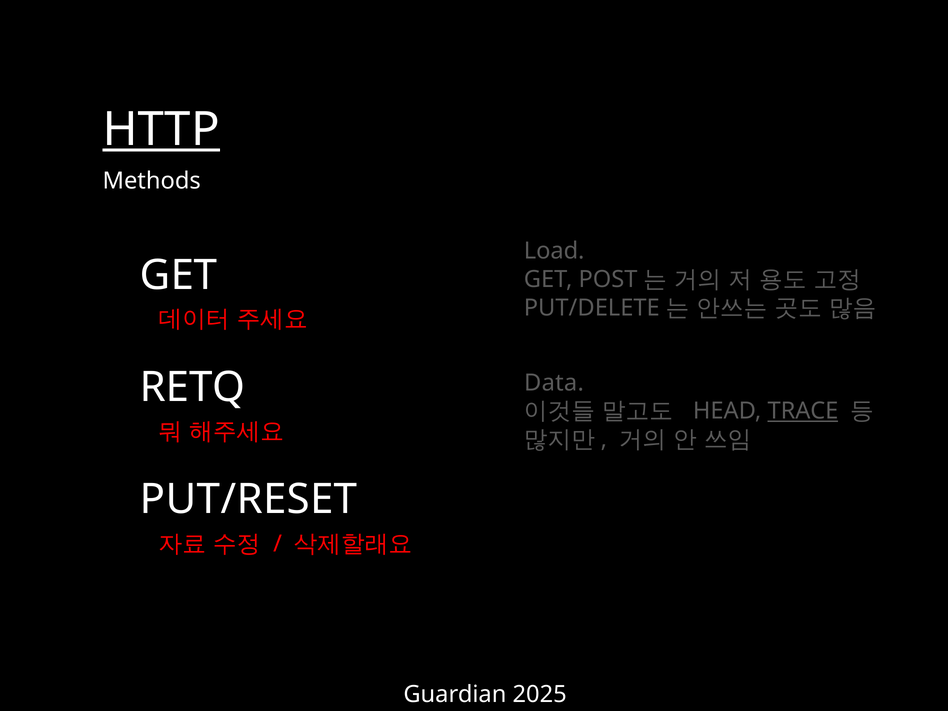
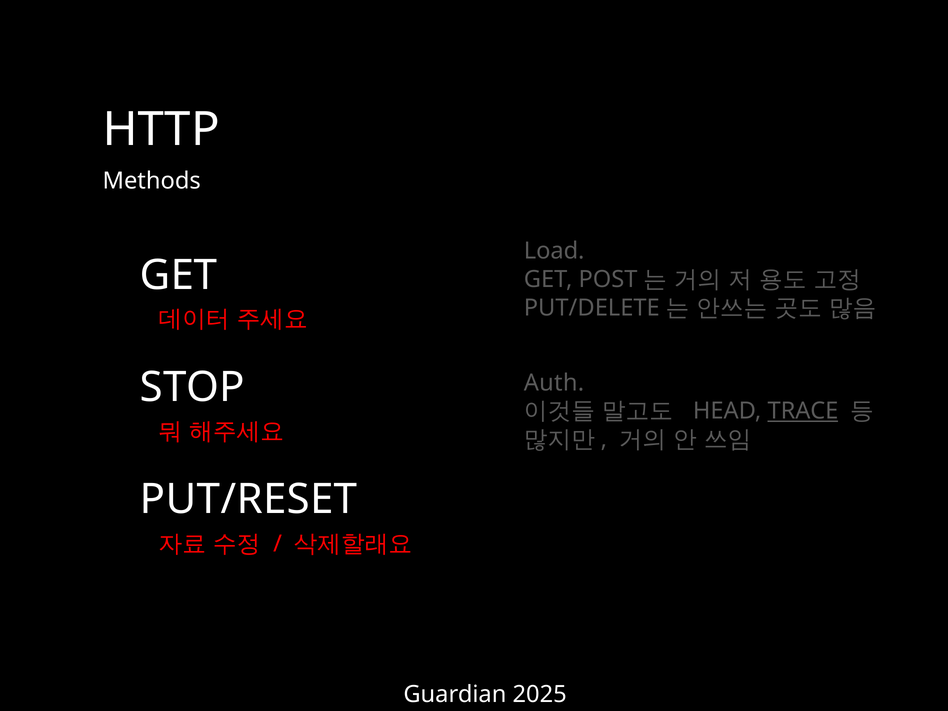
HTTP underline: present -> none (161, 130)
RETQ: RETQ -> STOP (192, 387)
Data: Data -> Auth (554, 383)
